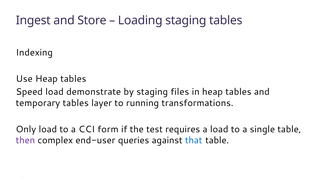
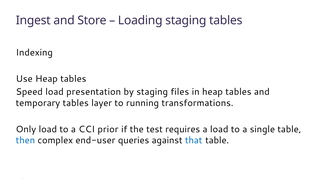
demonstrate: demonstrate -> presentation (94, 92)
form: form -> prior (108, 129)
then colour: purple -> blue (25, 140)
